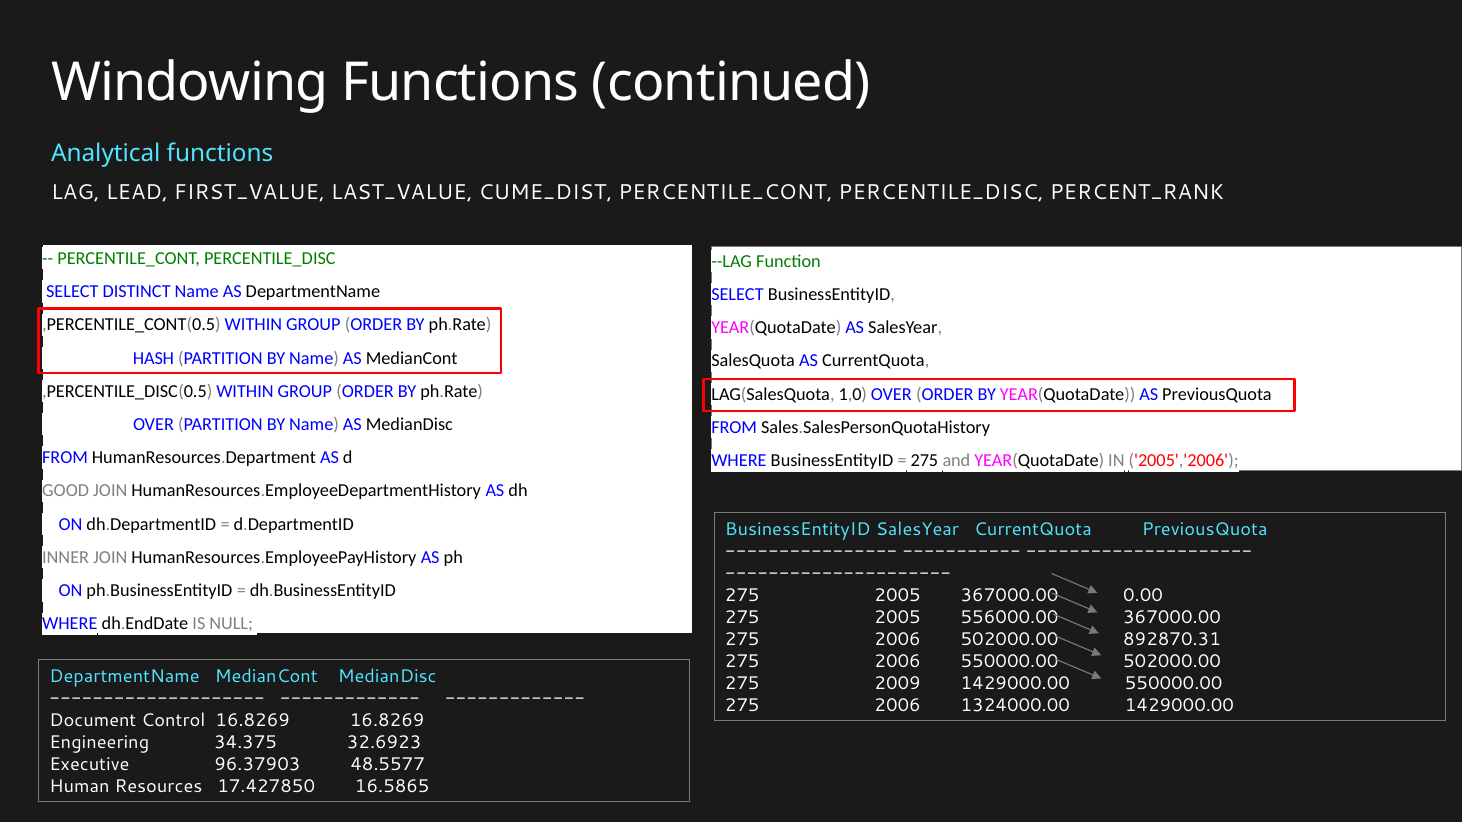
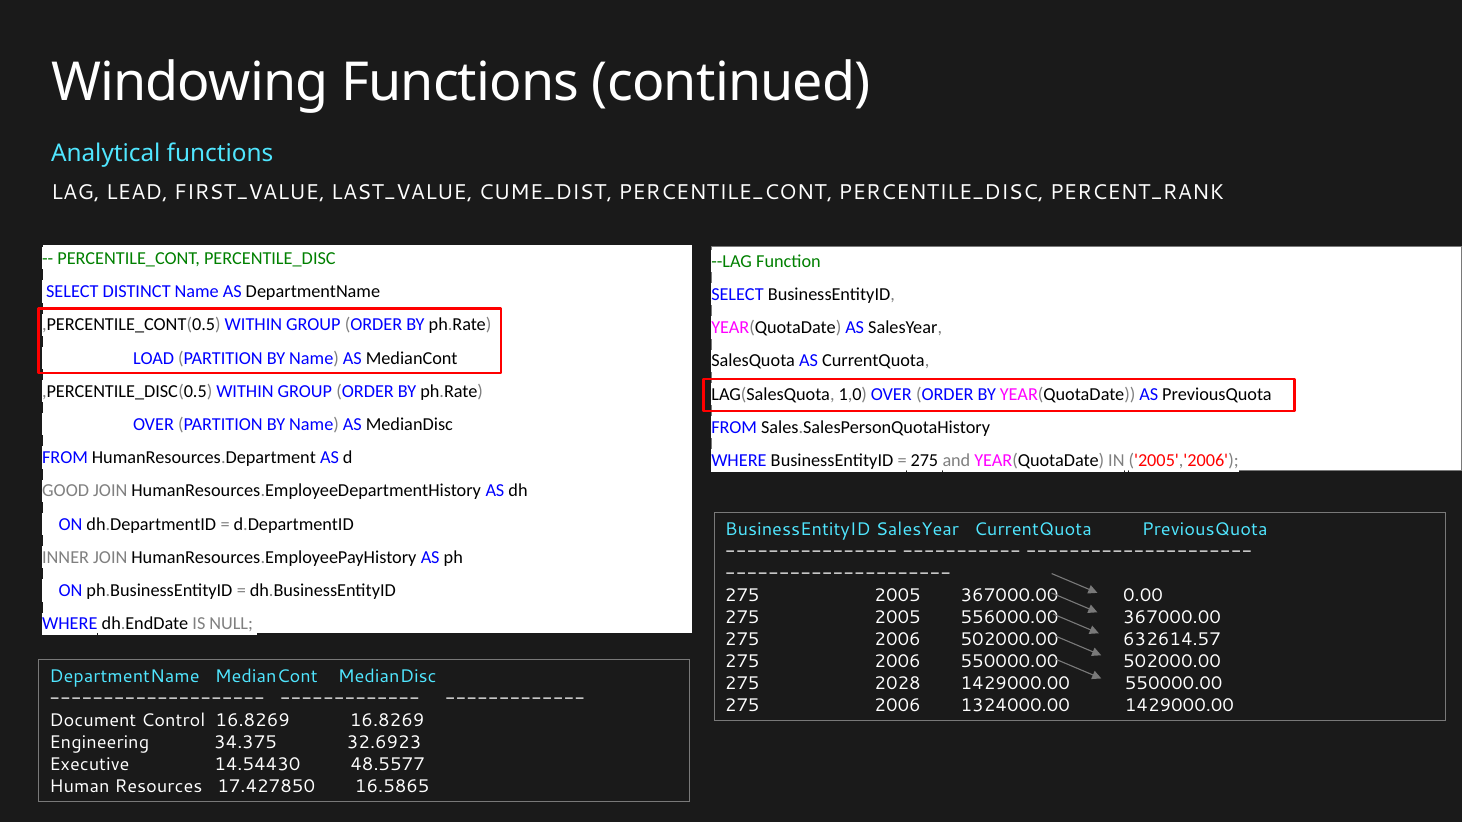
HASH: HASH -> LOAD (154, 358)
892870.31: 892870.31 -> 632614.57 (1172, 640)
2009: 2009 -> 2028 (898, 684)
96.37903: 96.37903 -> 14.54430 (257, 765)
